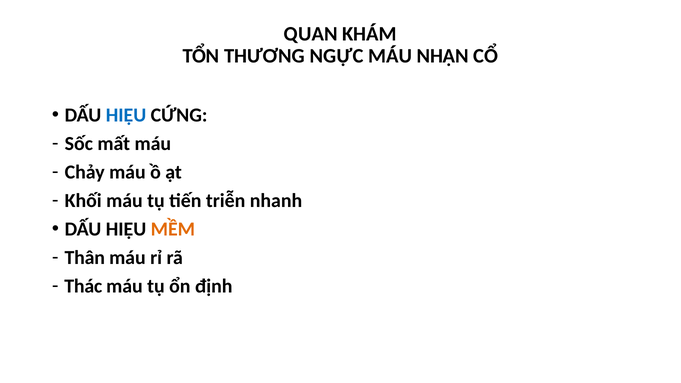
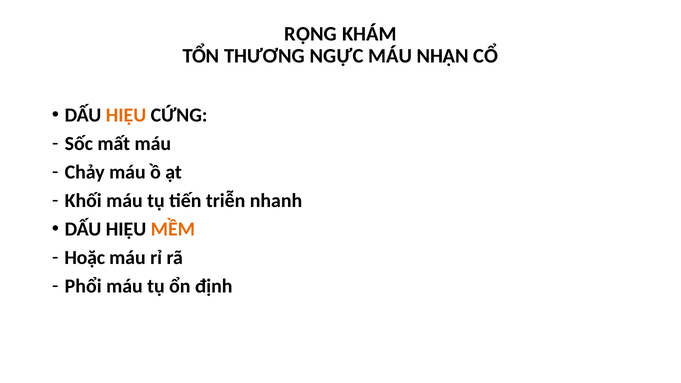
QUAN: QUAN -> RỘNG (311, 34)
HIỆU colour: blue -> orange (126, 115)
Thân: Thân -> Hoặc (85, 258)
Thác: Thác -> Phổi (83, 286)
